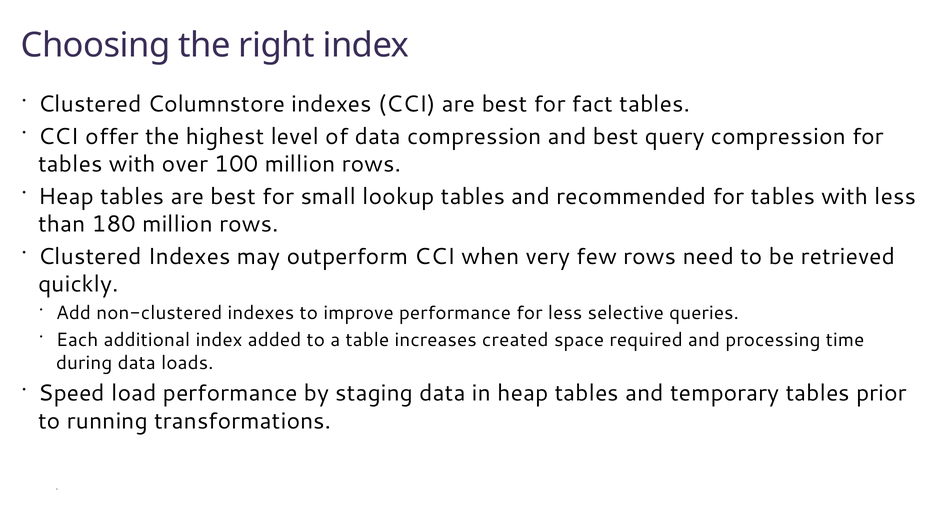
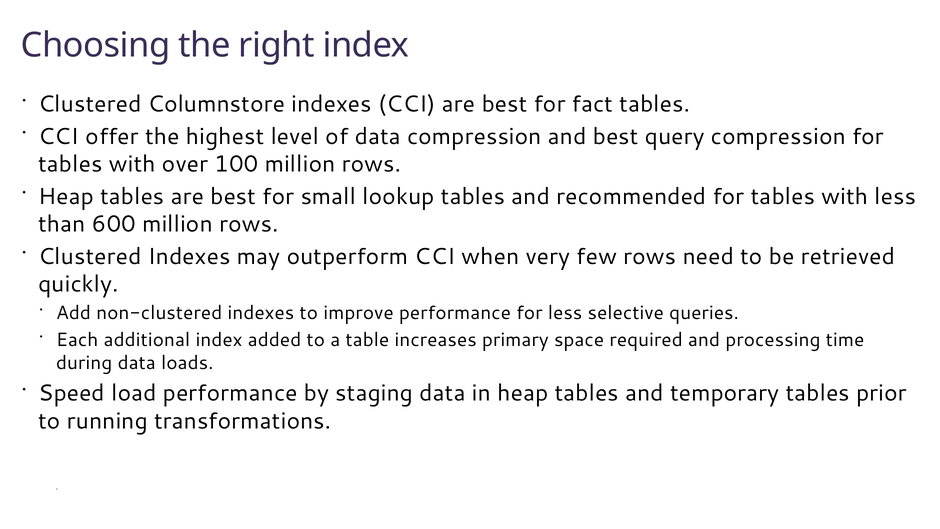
180: 180 -> 600 (114, 224)
created: created -> primary (515, 340)
